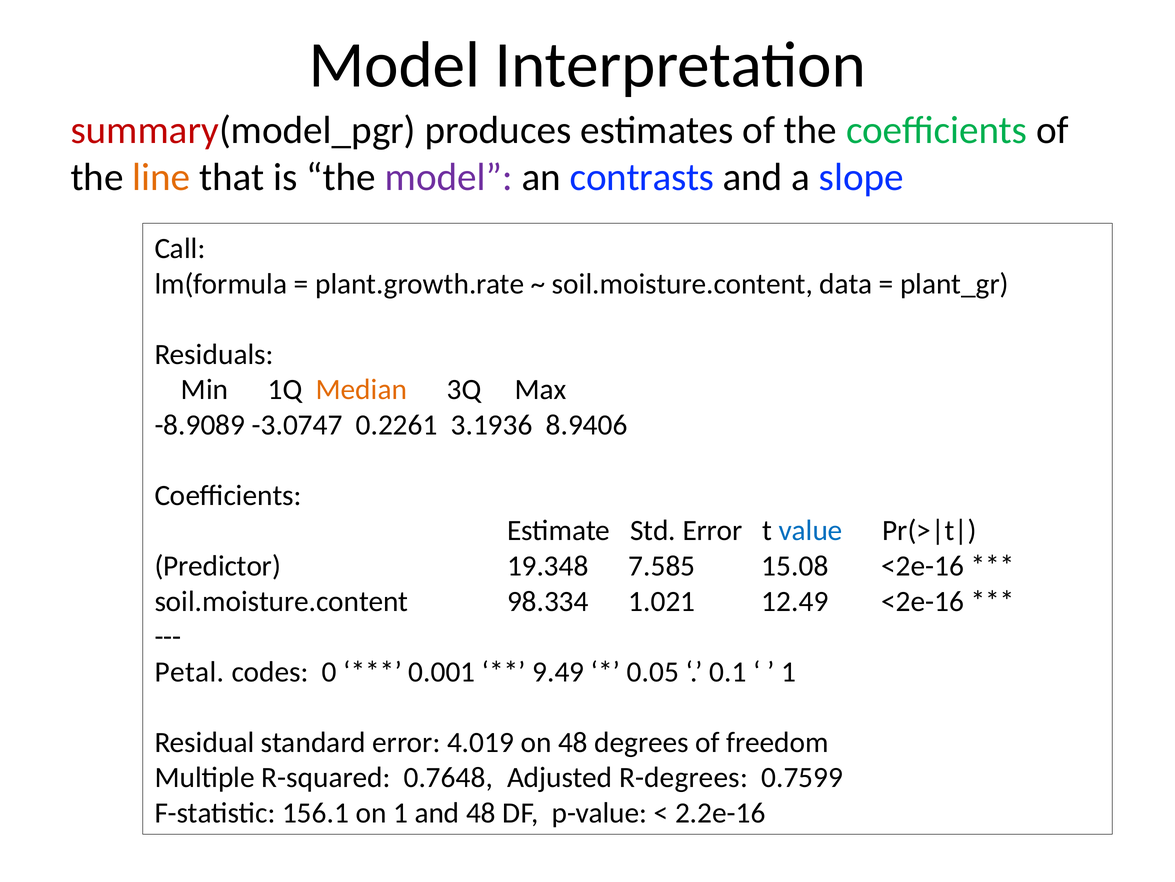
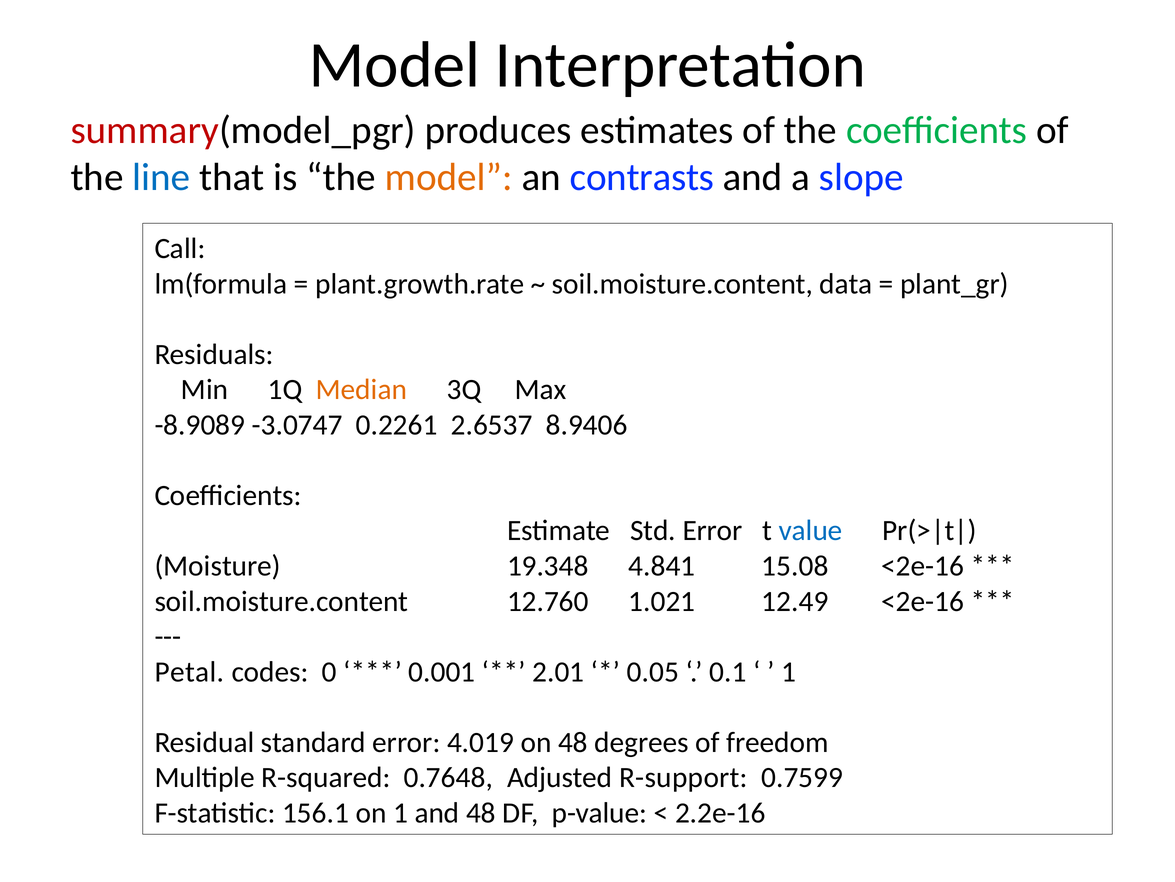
line colour: orange -> blue (161, 177)
model colour: purple -> orange (449, 177)
3.1936: 3.1936 -> 2.6537 (492, 425)
Predictor: Predictor -> Moisture (218, 566)
7.585: 7.585 -> 4.841 (662, 566)
98.334: 98.334 -> 12.760 (548, 601)
9.49: 9.49 -> 2.01 (558, 671)
R-degrees: R-degrees -> R-support (683, 777)
